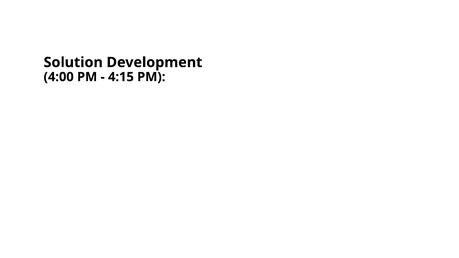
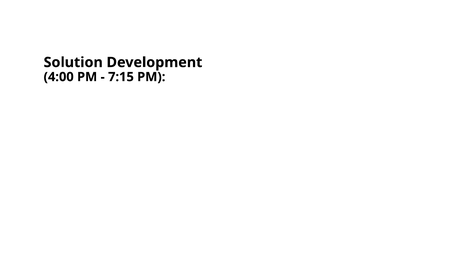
4:15: 4:15 -> 7:15 (121, 77)
